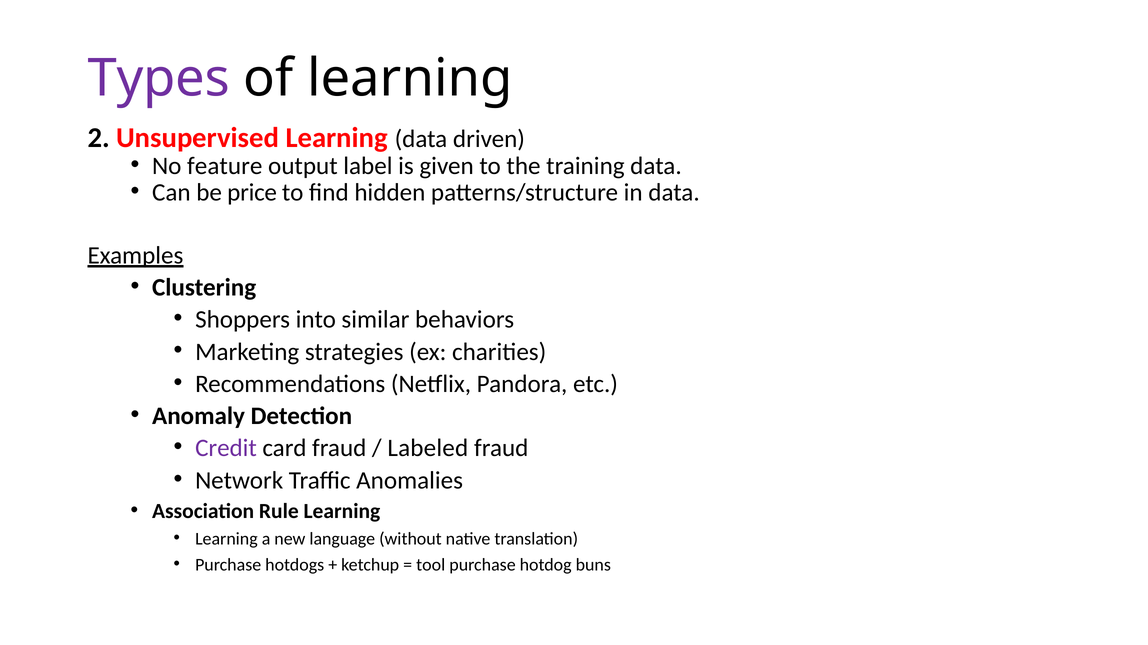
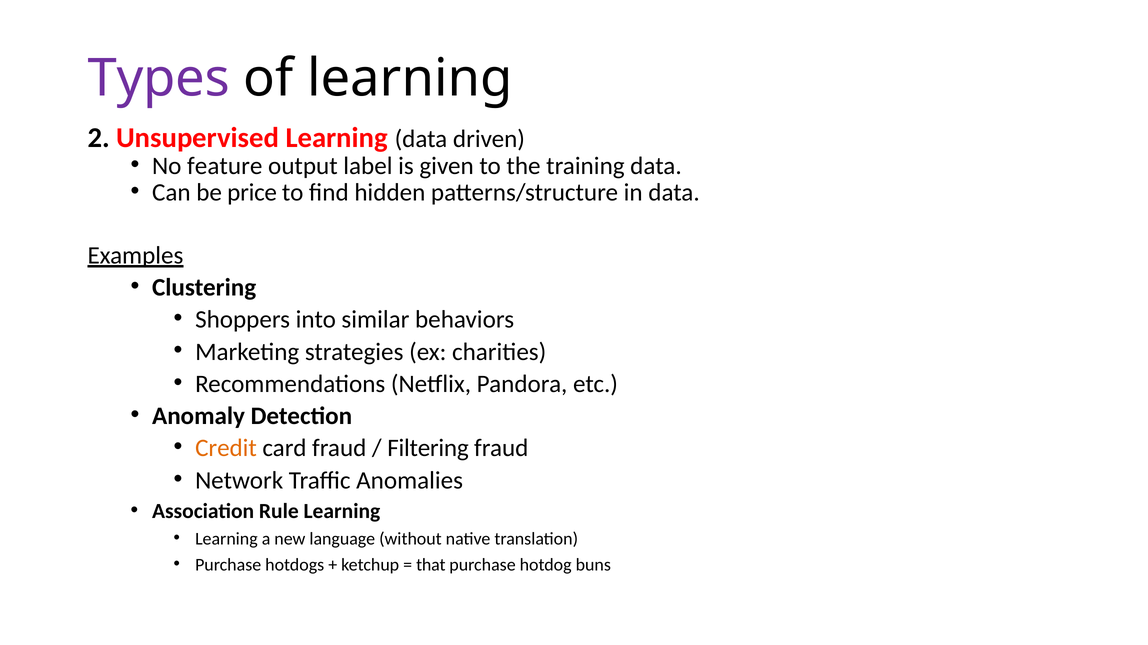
Credit colour: purple -> orange (226, 449)
Labeled: Labeled -> Filtering (428, 449)
tool: tool -> that (431, 566)
